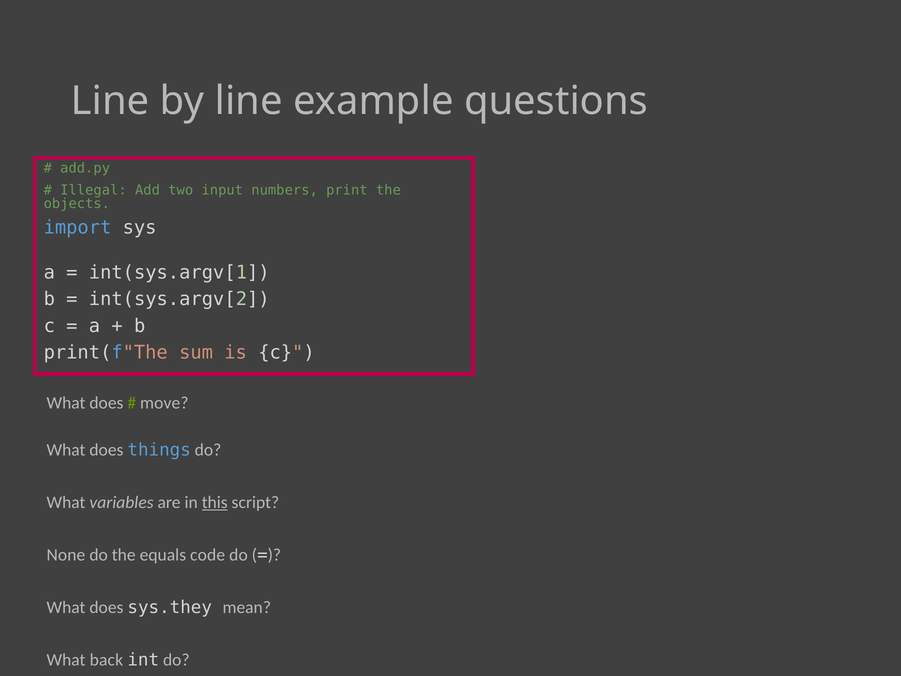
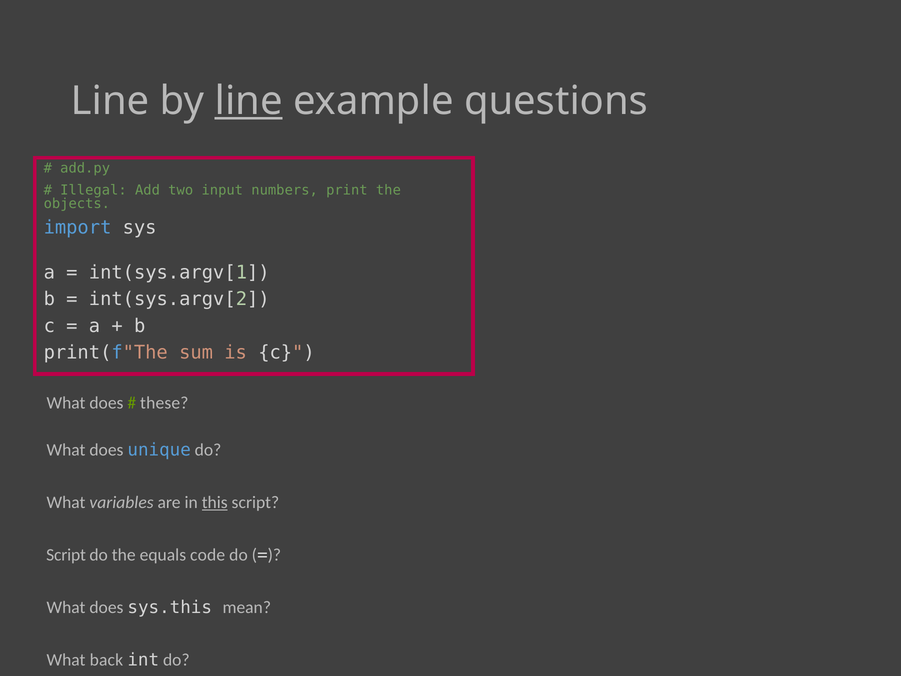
line underline: none -> present (249, 101)
move: move -> these (164, 403)
things: things -> unique (159, 450)
None: None -> Script (66, 555)
sys.they: sys.they -> sys.this (170, 607)
